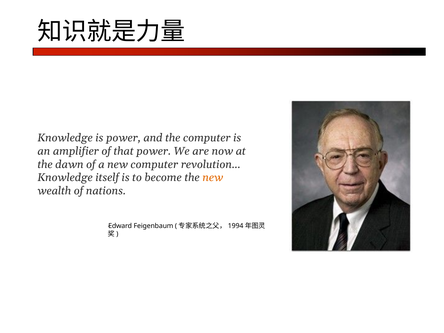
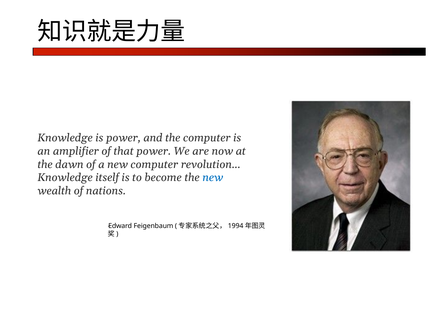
new colour: orange -> blue (213, 178)
